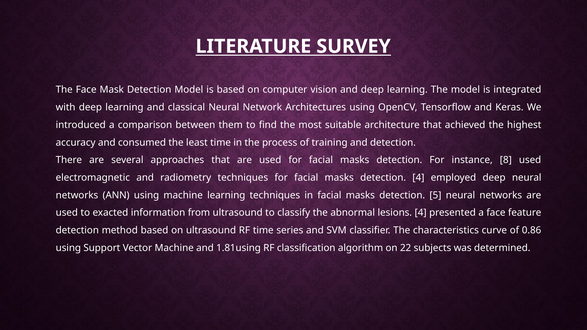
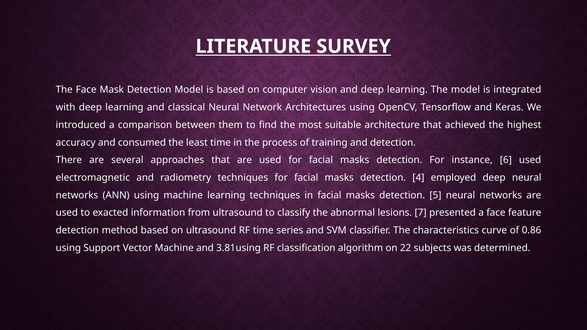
8: 8 -> 6 (506, 160)
lesions 4: 4 -> 7 (421, 213)
1.81using: 1.81using -> 3.81using (239, 248)
